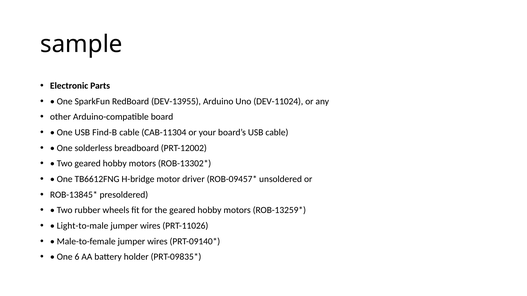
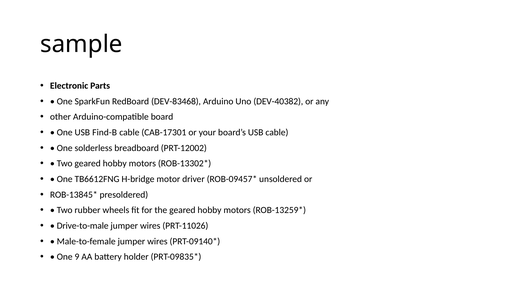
DEV-13955: DEV-13955 -> DEV-83468 (176, 101)
DEV-11024: DEV-11024 -> DEV-40382 (278, 101)
CAB-11304: CAB-11304 -> CAB-17301 (164, 133)
Light-to-male: Light-to-male -> Drive-to-male (83, 226)
6: 6 -> 9 (77, 257)
